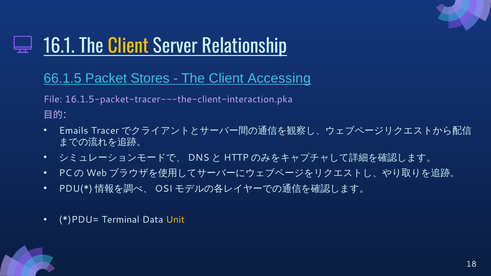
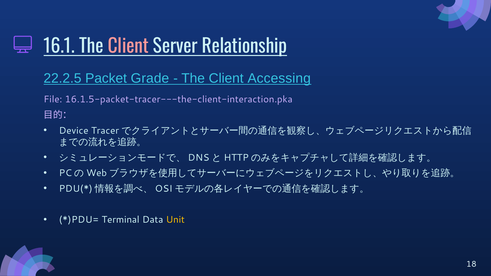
Client colour: yellow -> pink (128, 47)
66.1.5: 66.1.5 -> 22.2.5 (62, 79)
Stores: Stores -> Grade (150, 79)
Emails: Emails -> Device (74, 131)
